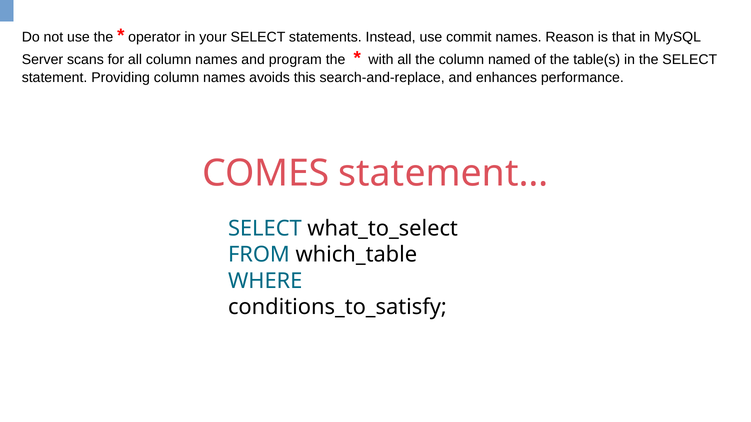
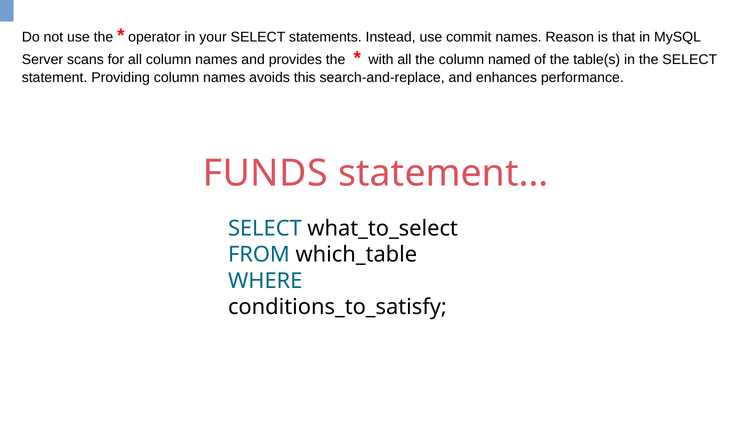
program: program -> provides (295, 60)
COMES: COMES -> FUNDS (265, 173)
